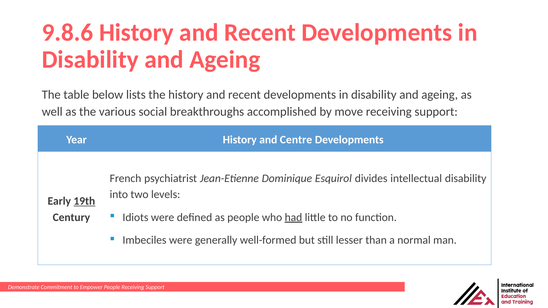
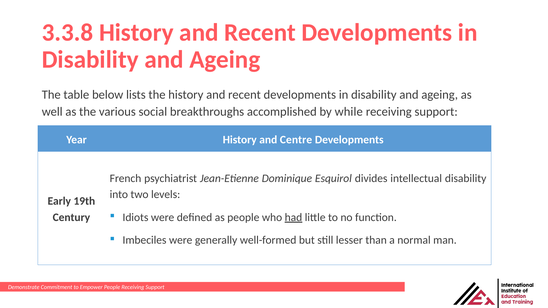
9.8.6: 9.8.6 -> 3.3.8 (68, 32)
move: move -> while (349, 112)
19th underline: present -> none (84, 201)
